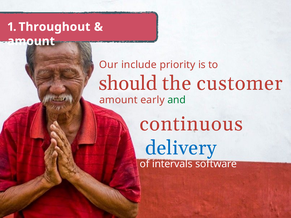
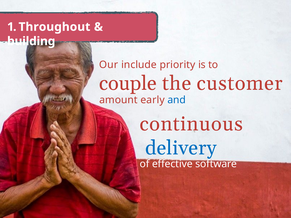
amount: amount -> building (31, 41)
should: should -> couple (128, 84)
and colour: green -> blue (177, 100)
intervals: intervals -> effective (172, 164)
